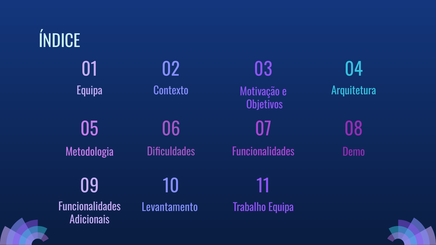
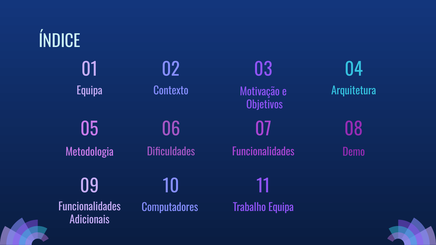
Levantamento: Levantamento -> Computadores (170, 208)
